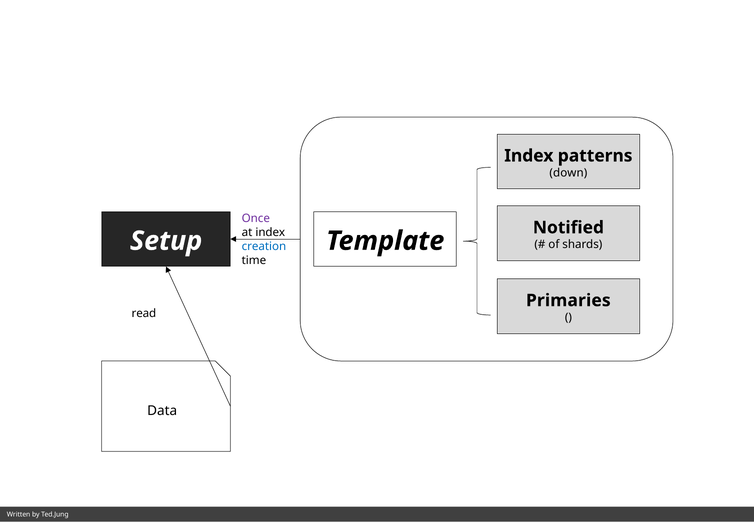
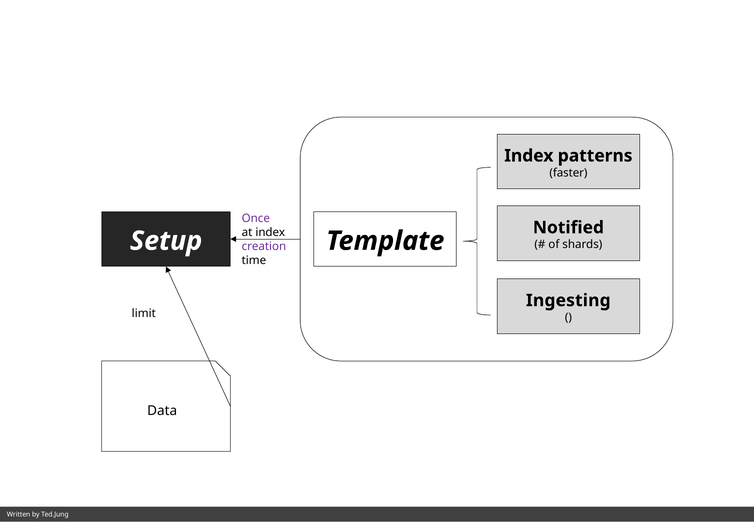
down: down -> faster (568, 173)
creation colour: blue -> purple (264, 246)
Primaries: Primaries -> Ingesting (568, 300)
read: read -> limit (144, 313)
